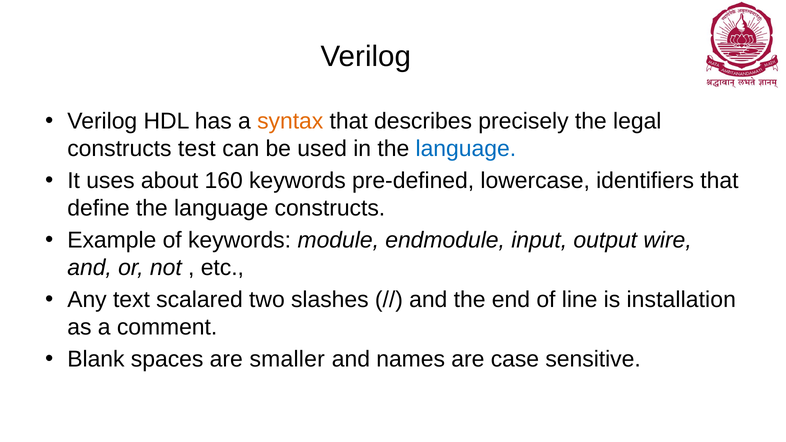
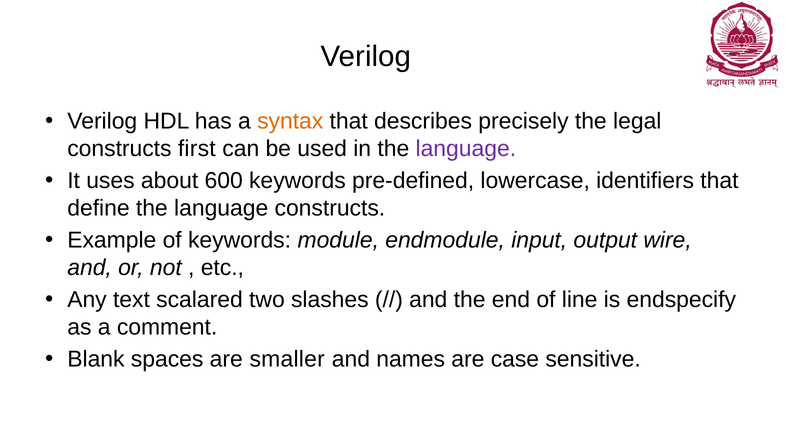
test: test -> first (197, 149)
language colour: blue -> purple (466, 149)
160: 160 -> 600 (224, 181)
installation: installation -> endspecify (681, 300)
